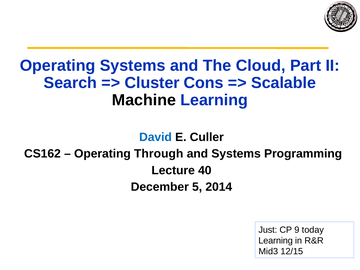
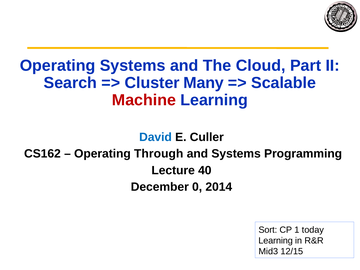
Cons: Cons -> Many (204, 83)
Machine colour: black -> red (144, 100)
5: 5 -> 0 (197, 187)
Just: Just -> Sort (268, 230)
9: 9 -> 1 (297, 230)
